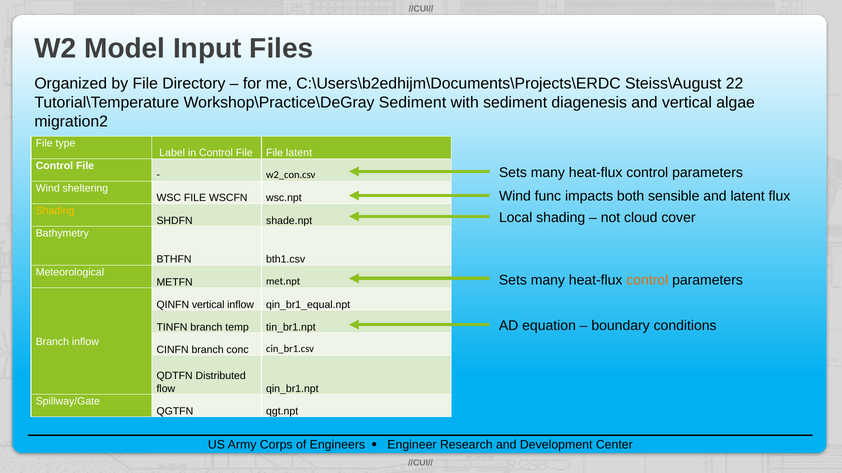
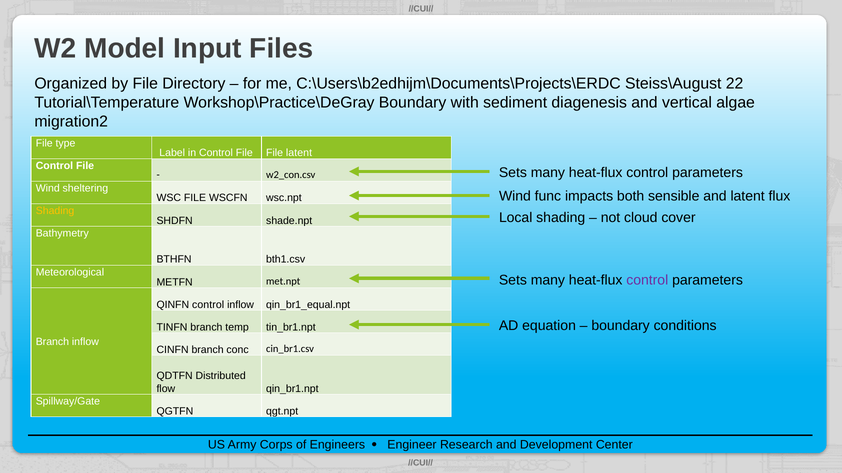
Workshop\Practice\DeGray Sediment: Sediment -> Boundary (413, 103)
control colour: orange -> purple (647, 280)
QINFN vertical: vertical -> control (208, 305)
